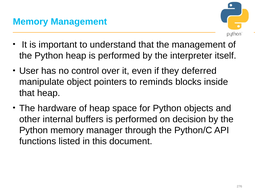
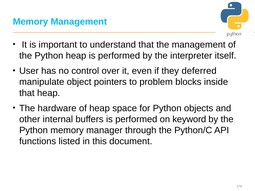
reminds: reminds -> problem (156, 82)
decision: decision -> keyword (189, 119)
